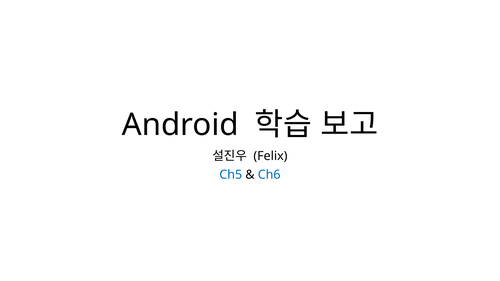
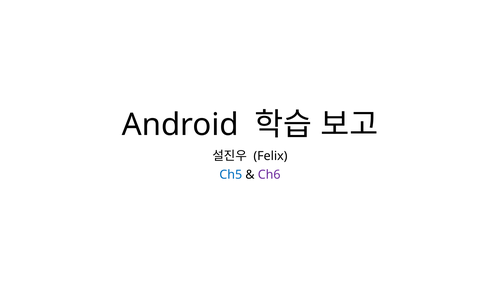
Ch6 colour: blue -> purple (269, 175)
